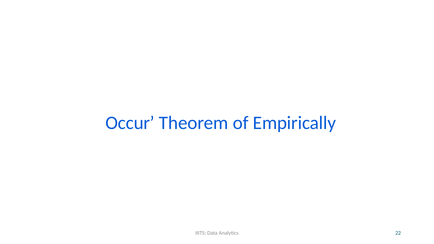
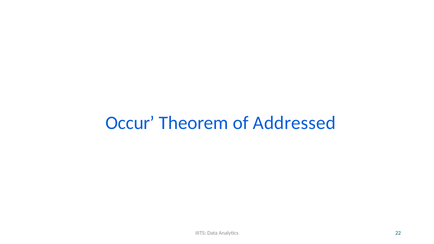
Empirically: Empirically -> Addressed (294, 123)
